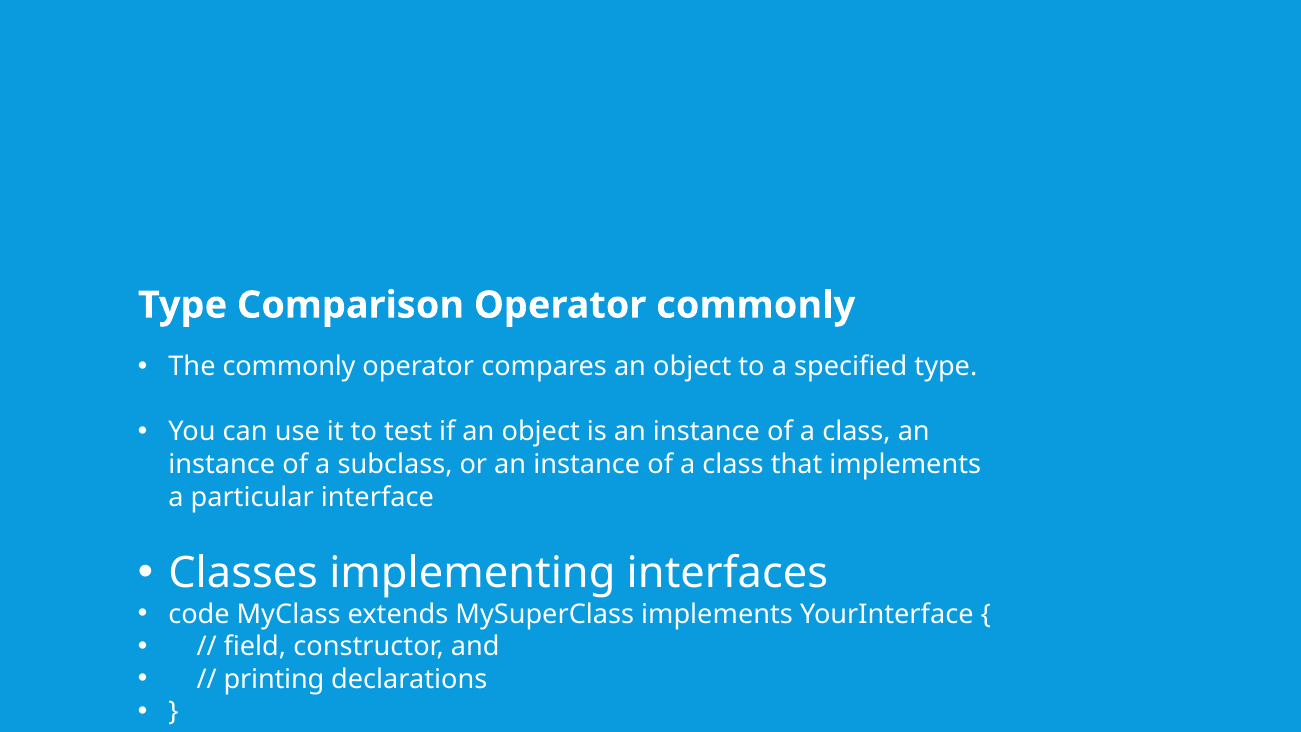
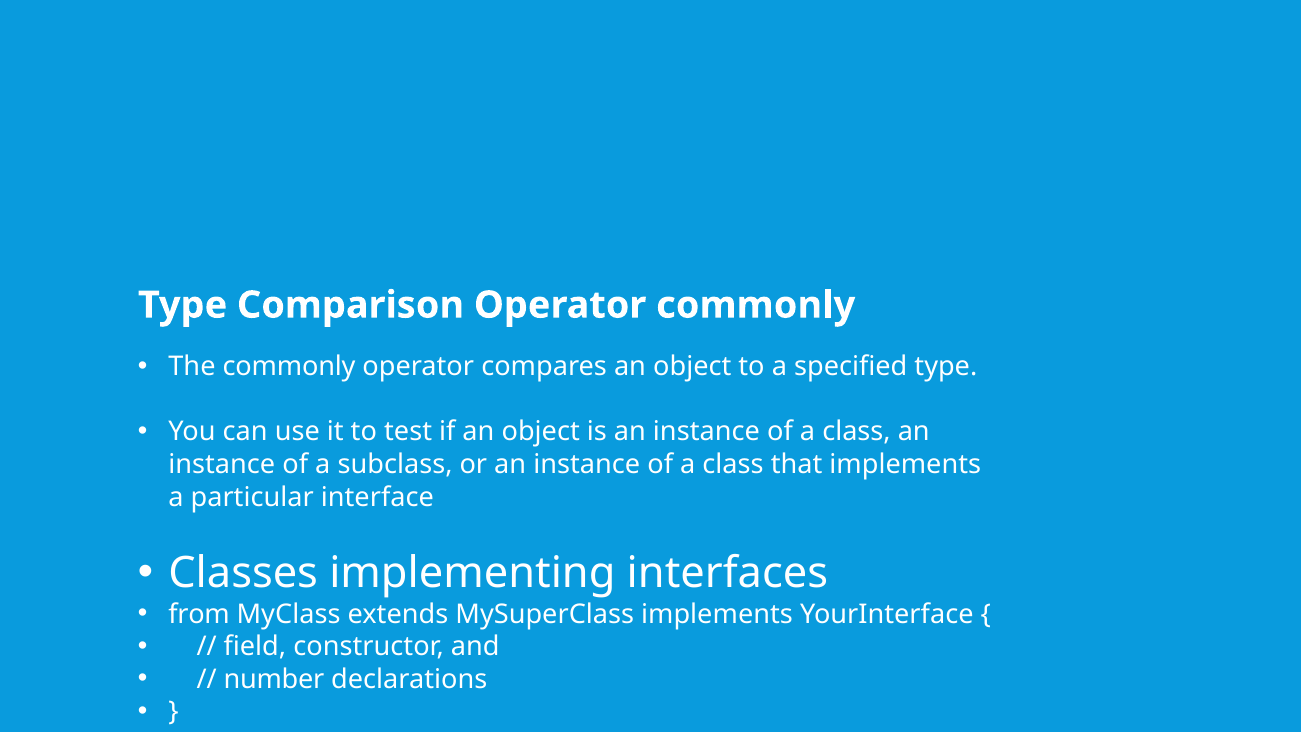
code: code -> from (199, 614)
printing: printing -> number (274, 679)
